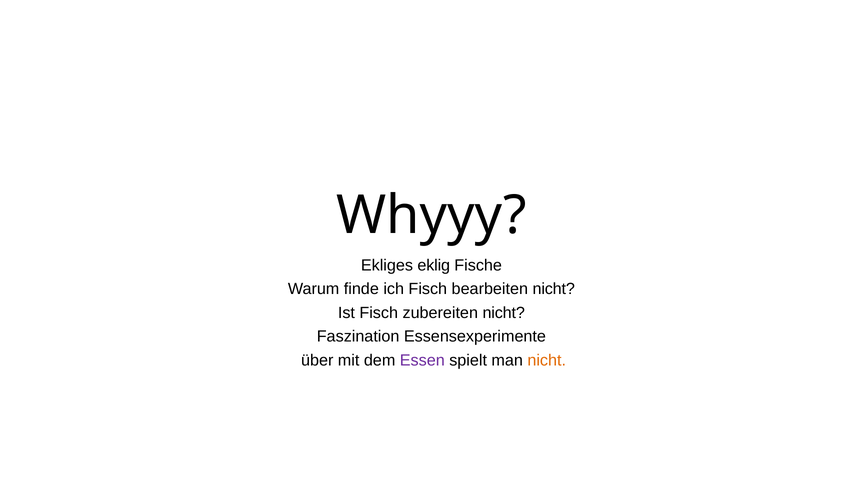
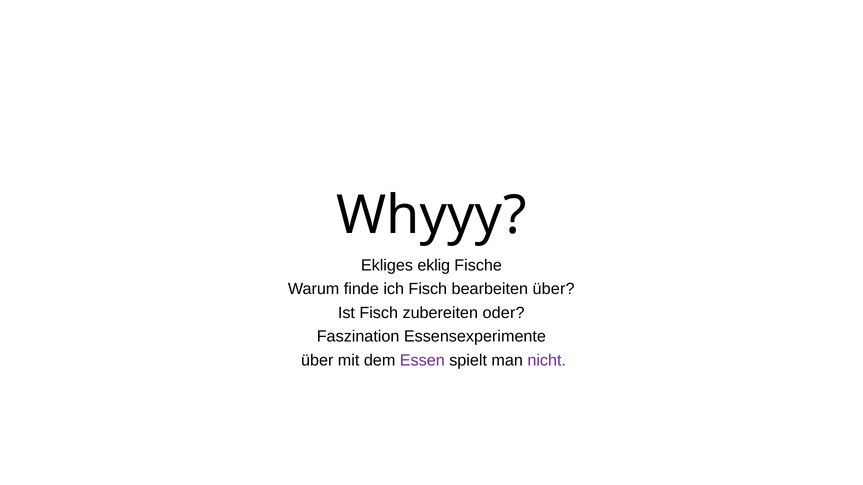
bearbeiten nicht: nicht -> über (554, 289)
zubereiten nicht: nicht -> oder (504, 313)
nicht colour: orange -> purple (547, 361)
